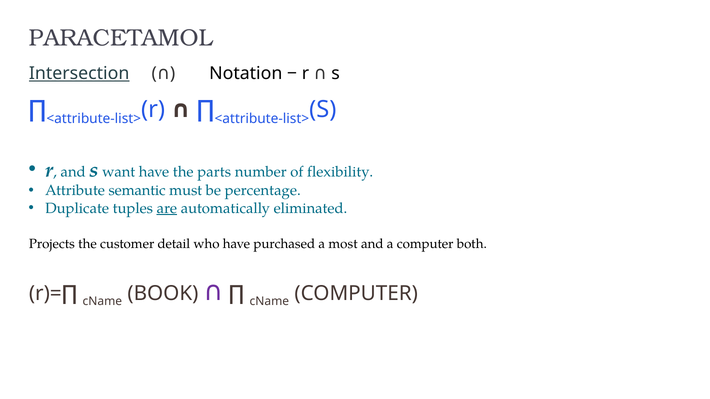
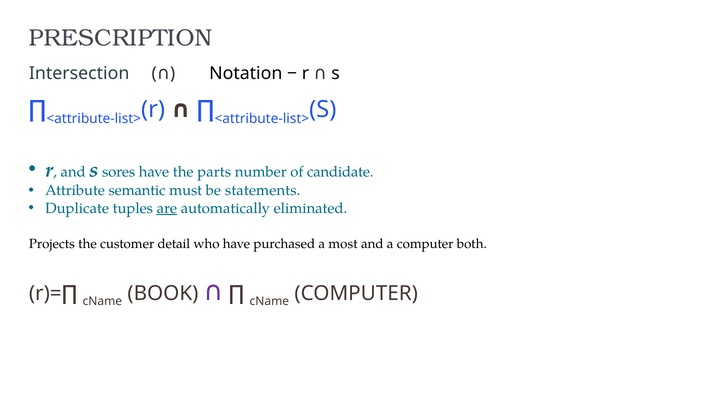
PARACETAMOL: PARACETAMOL -> PRESCRIPTION (121, 38)
Intersection underline: present -> none (79, 73)
want: want -> sores (119, 172)
flexibility: flexibility -> candidate (340, 172)
percentage: percentage -> statements (263, 191)
